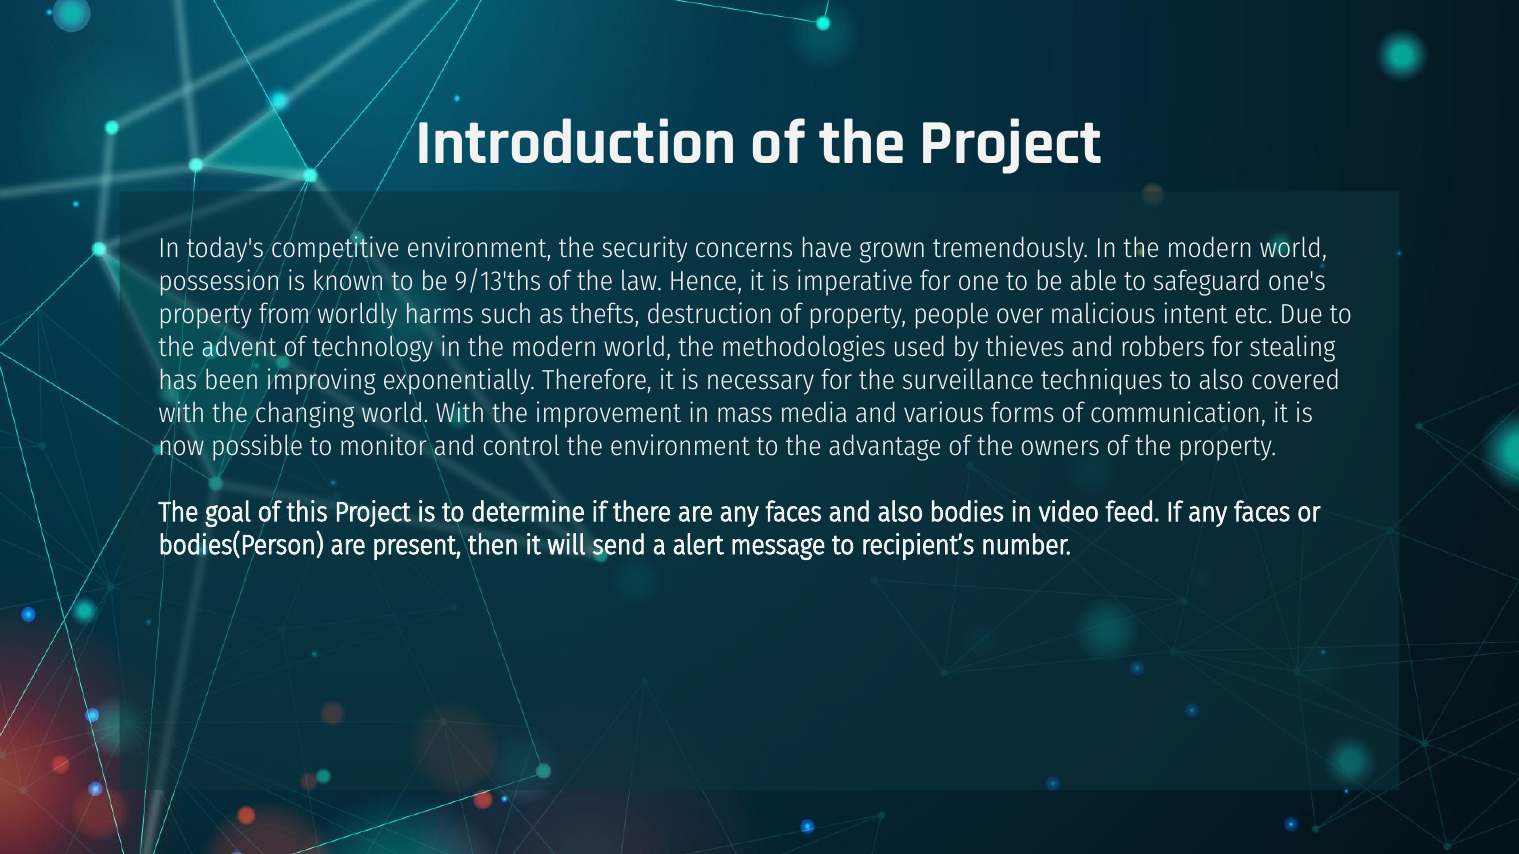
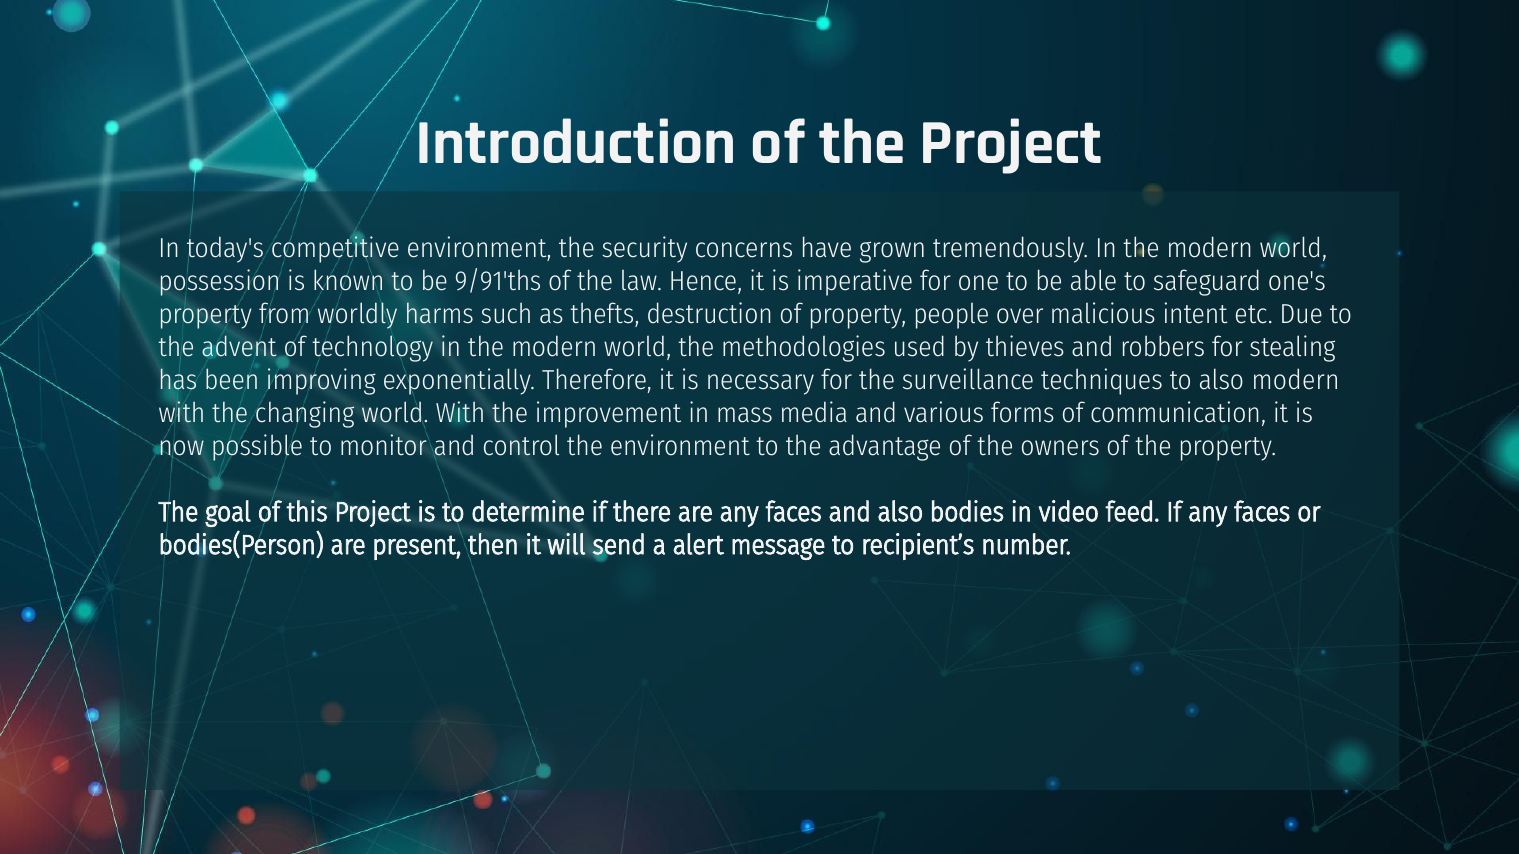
9/13'ths: 9/13'ths -> 9/91'ths (498, 282)
also covered: covered -> modern (1296, 381)
